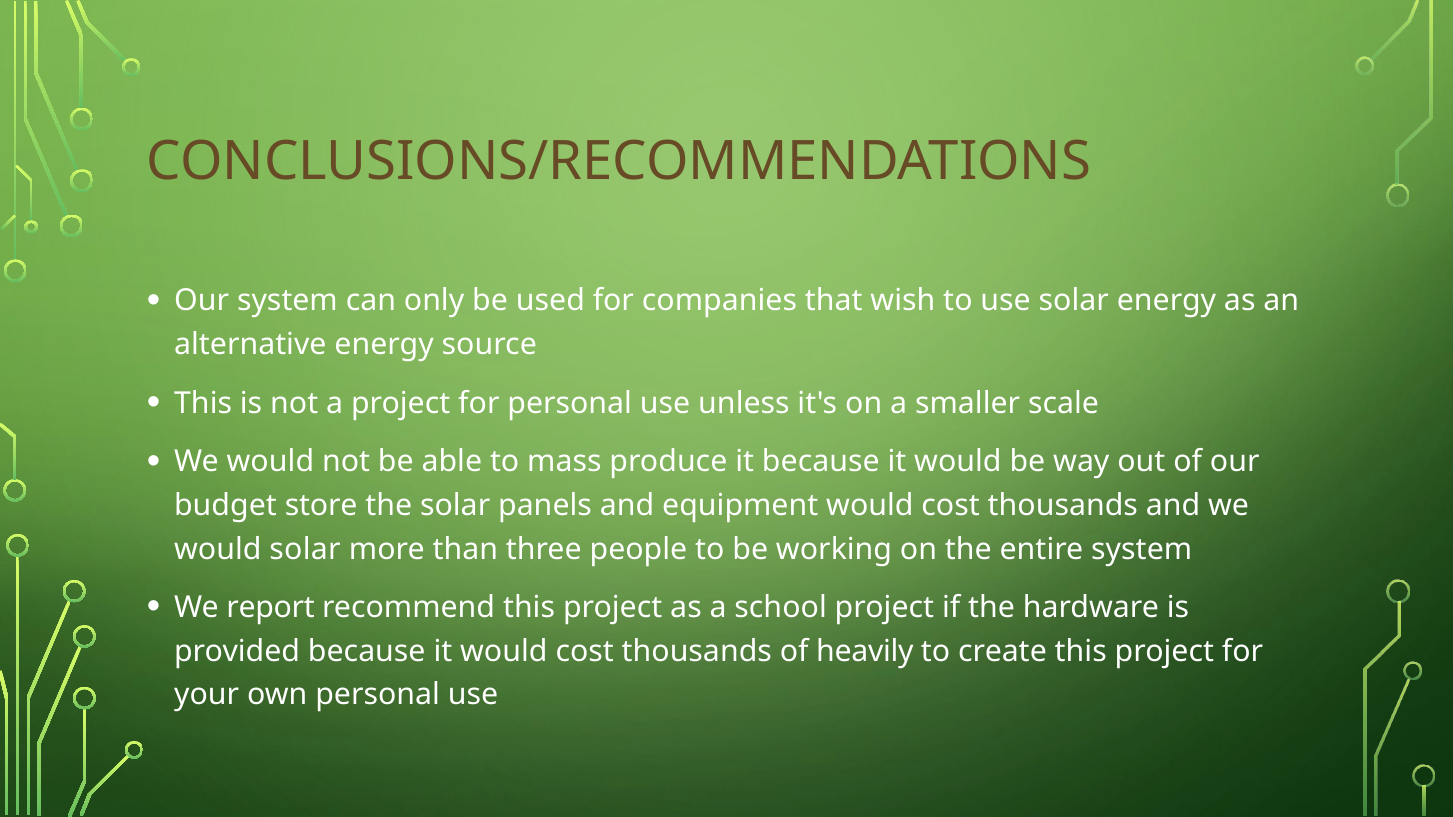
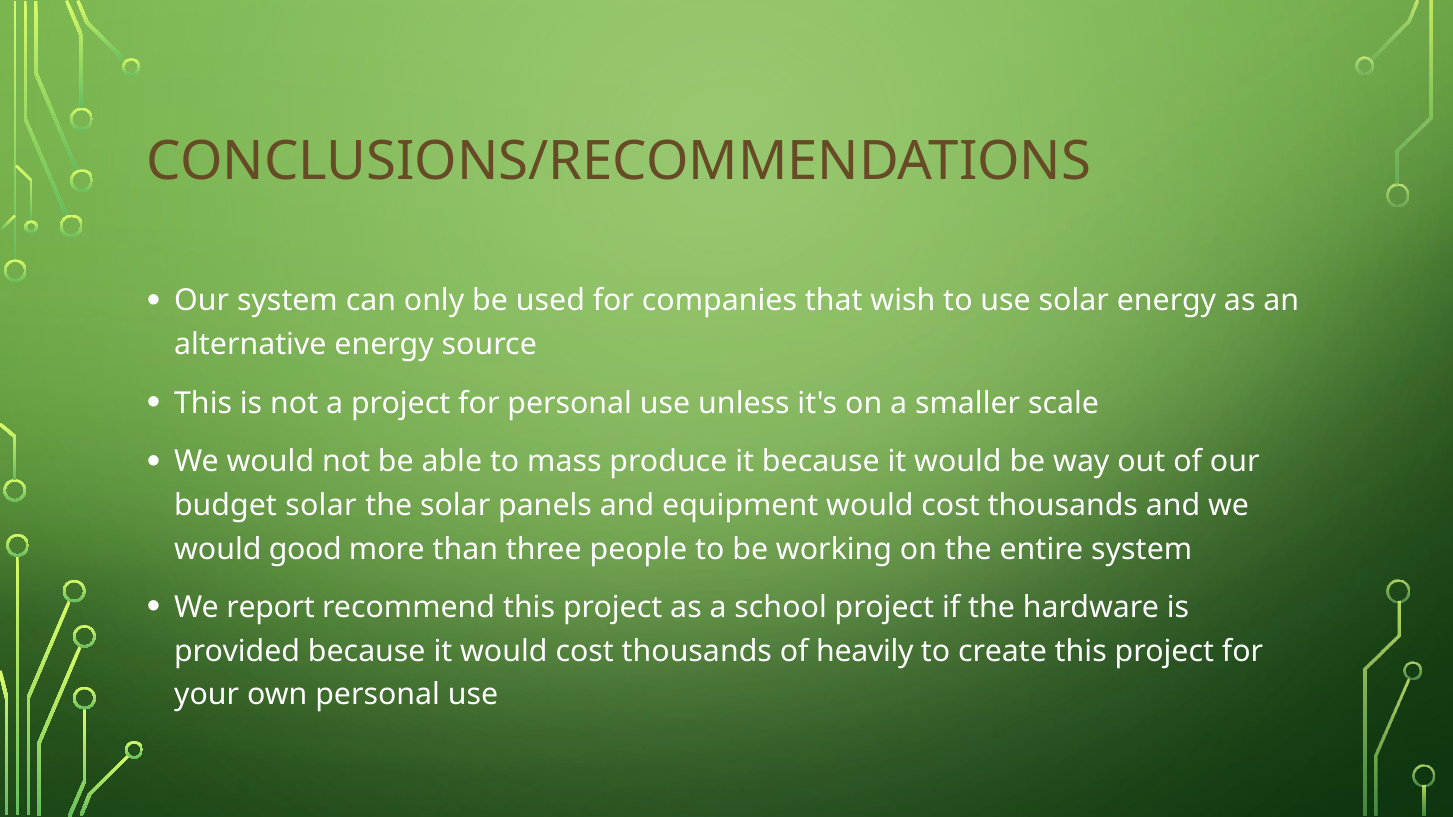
budget store: store -> solar (321, 506)
would solar: solar -> good (305, 549)
